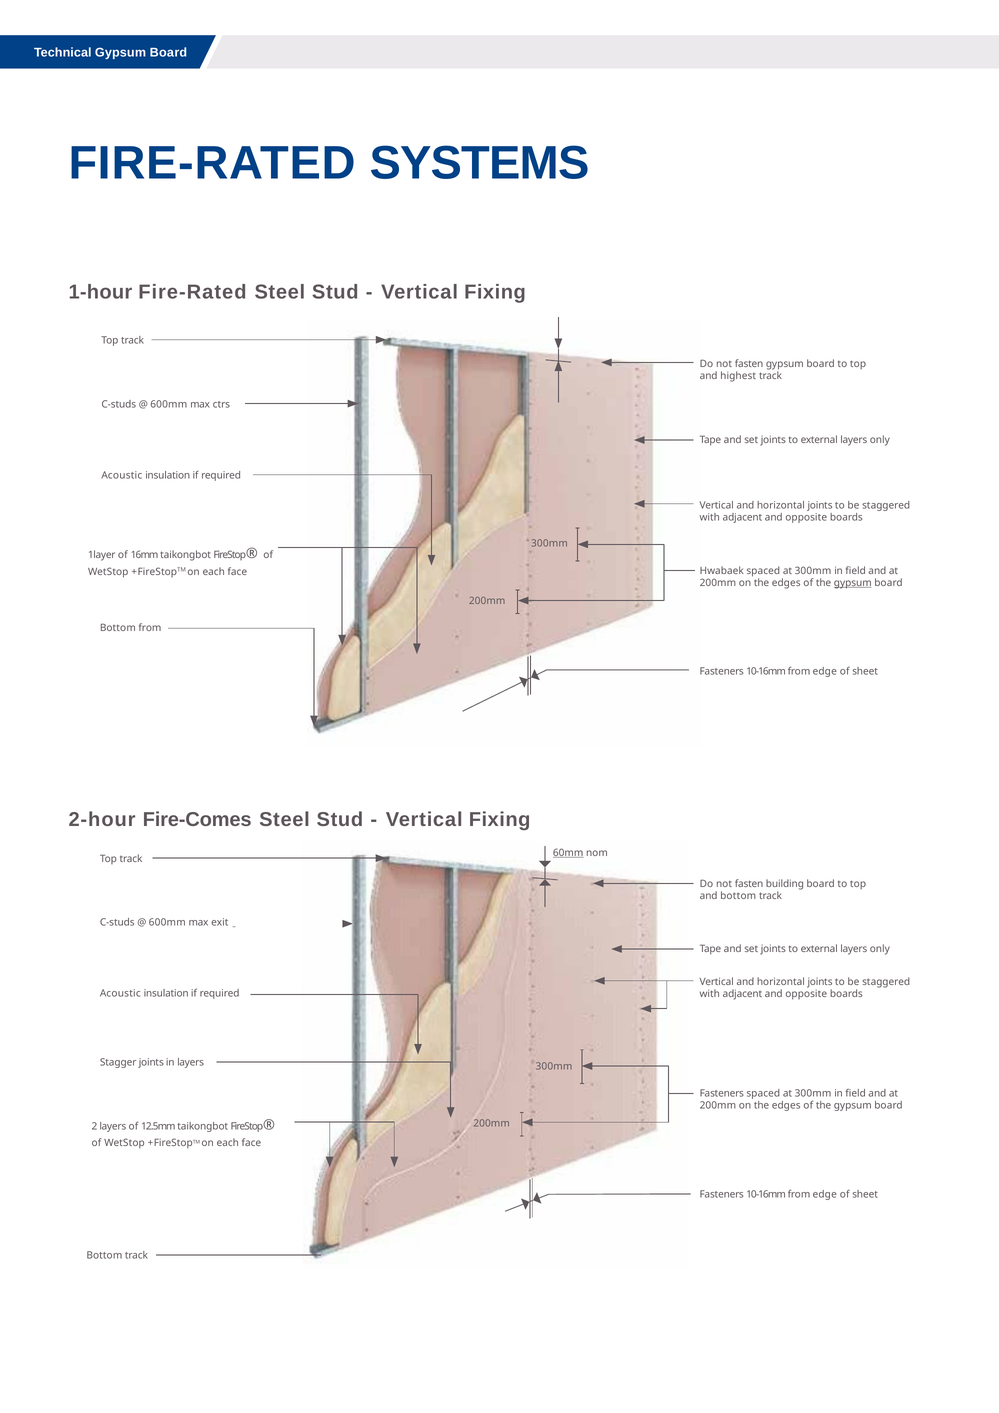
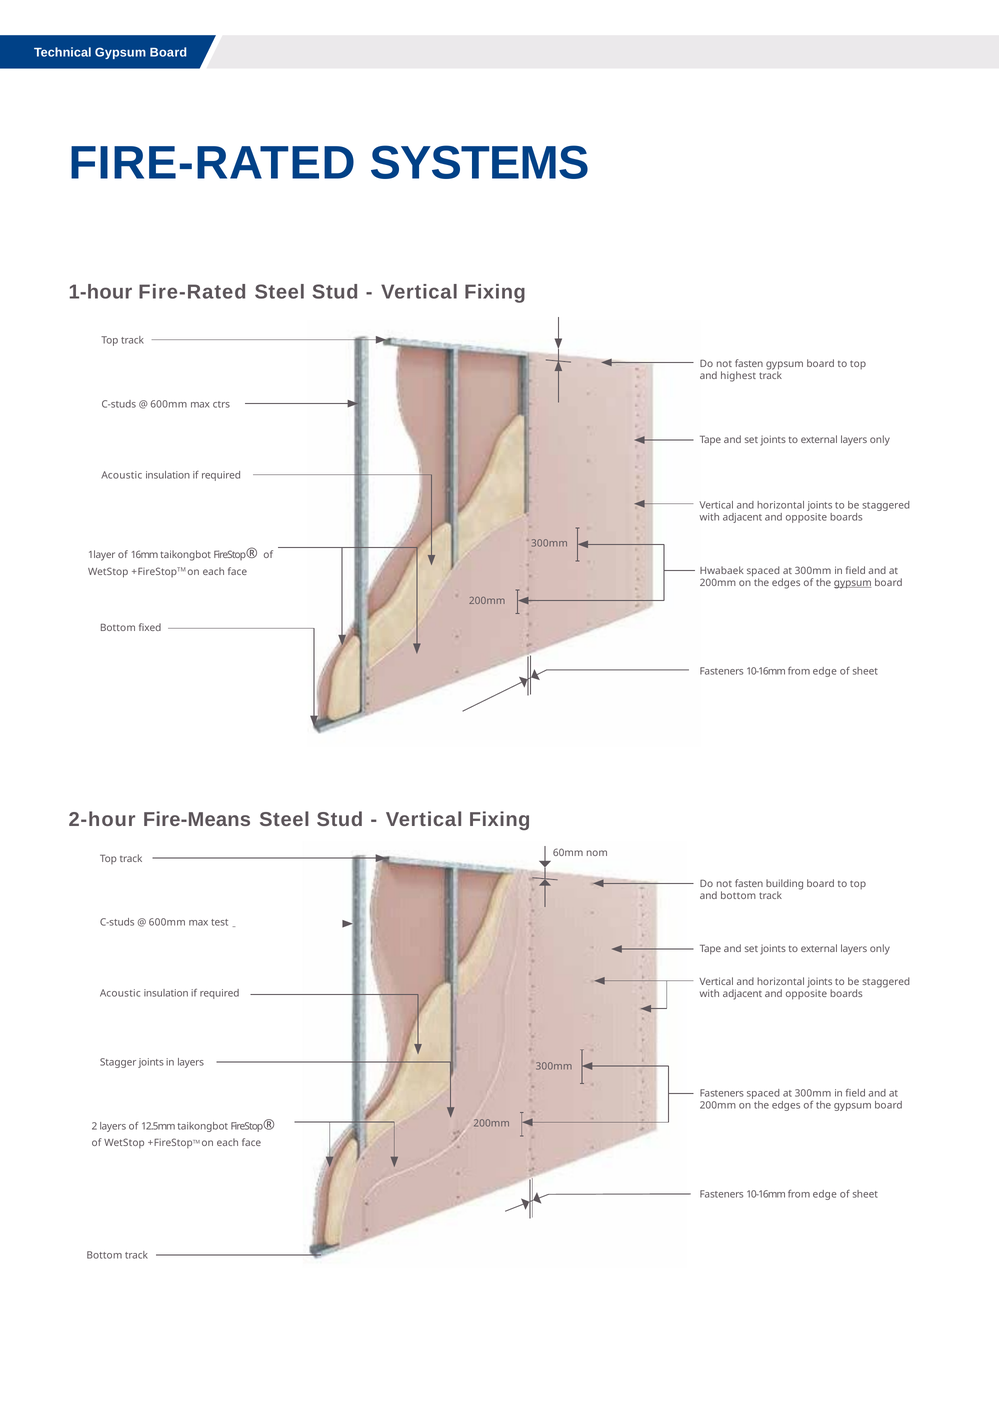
Bottom from: from -> fixed (150, 628)
Fire-Comes: Fire-Comes -> Fire-Means (197, 820)
60mm underline: present -> none (568, 853)
exit: exit -> test (220, 923)
